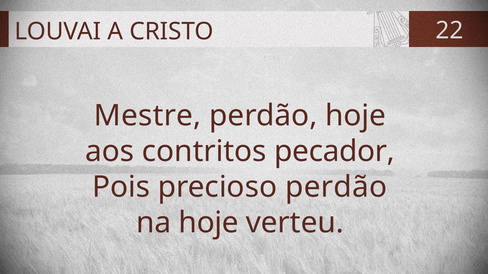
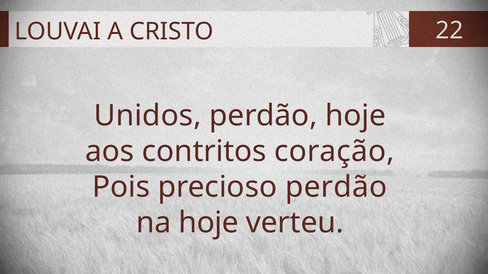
Mestre: Mestre -> Unidos (148, 116)
pecador: pecador -> coração (334, 152)
